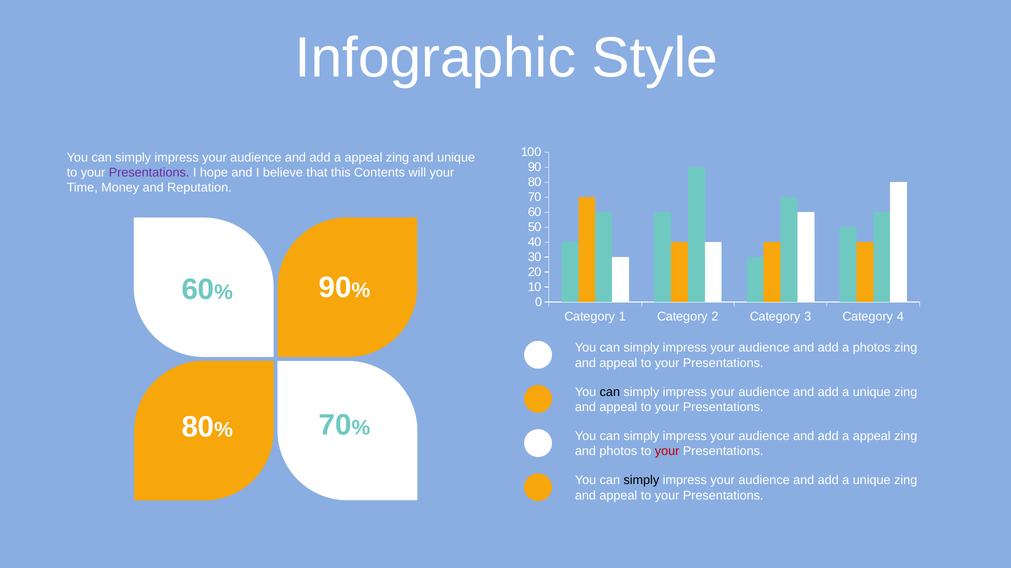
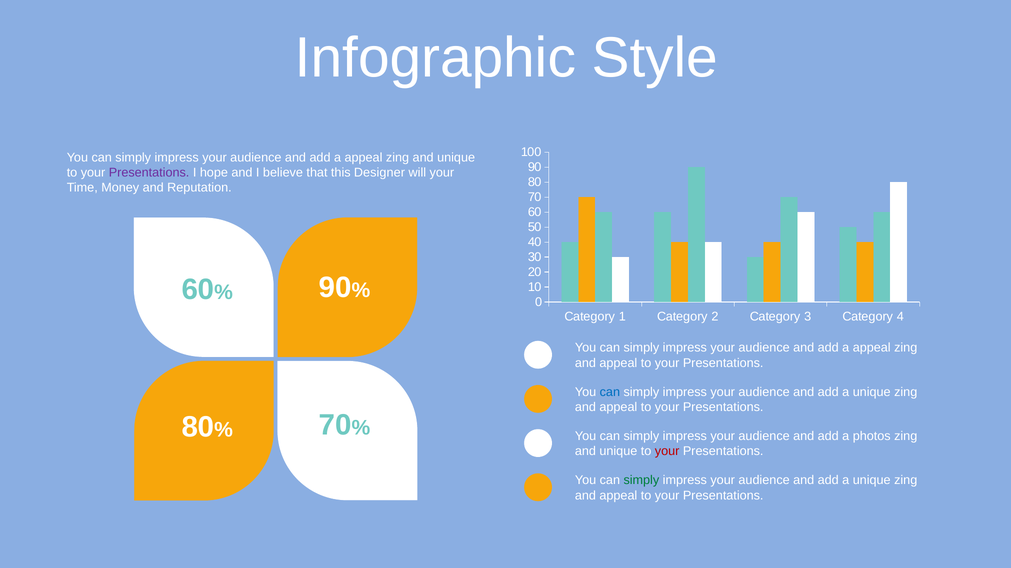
Contents: Contents -> Designer (379, 173)
photos: photos -> appeal (872, 348)
can colour: black -> blue (610, 392)
appeal: appeal -> photos (872, 437)
photos: photos -> unique (618, 452)
simply colour: black -> green (641, 481)
